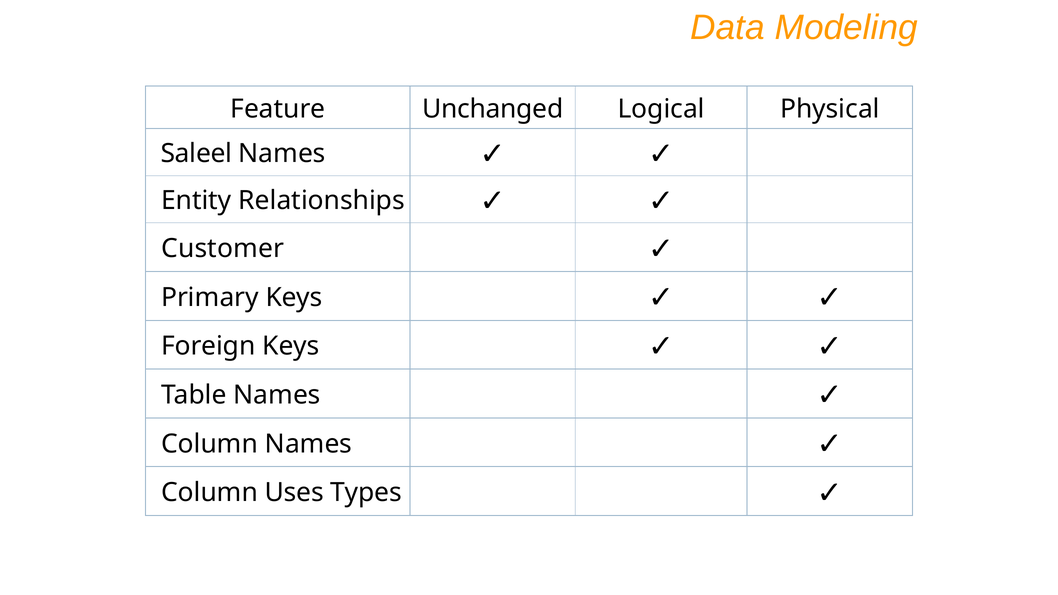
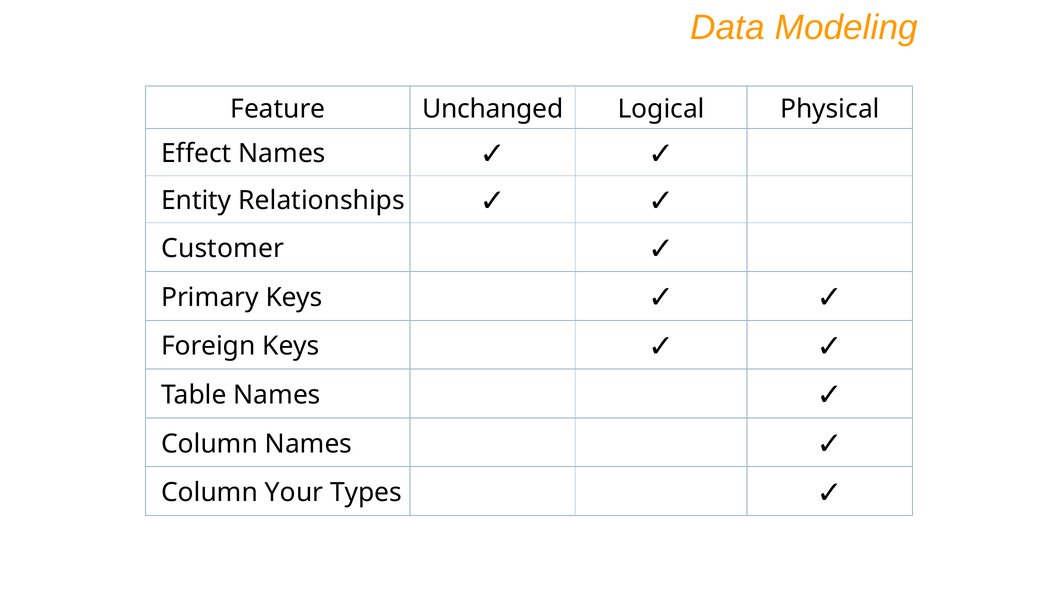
Saleel: Saleel -> Effect (196, 154)
Uses: Uses -> Your (294, 493)
